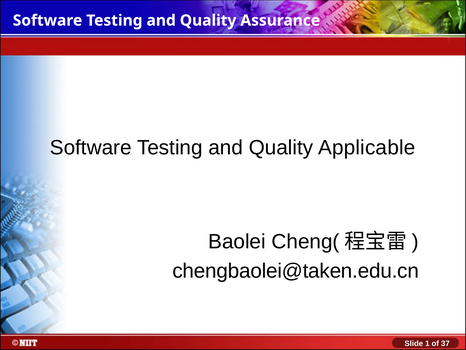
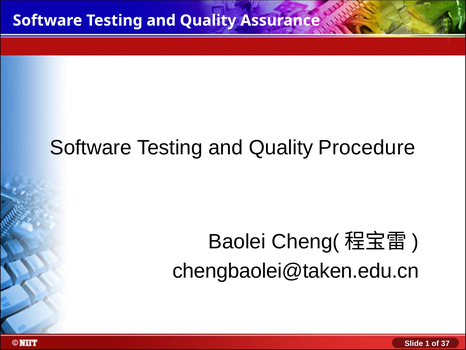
Applicable: Applicable -> Procedure (367, 147)
